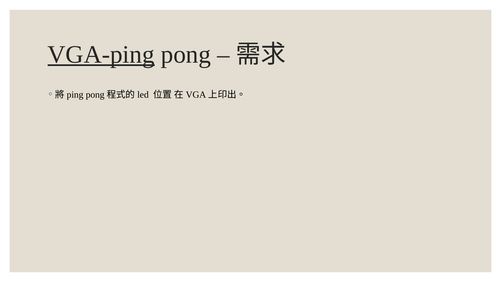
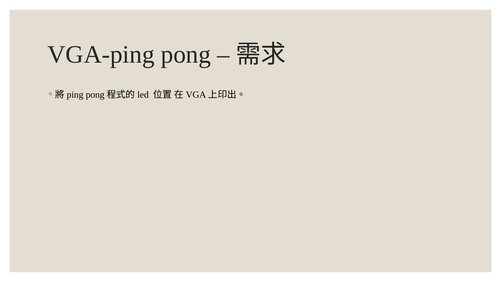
VGA-ping underline: present -> none (101, 54)
